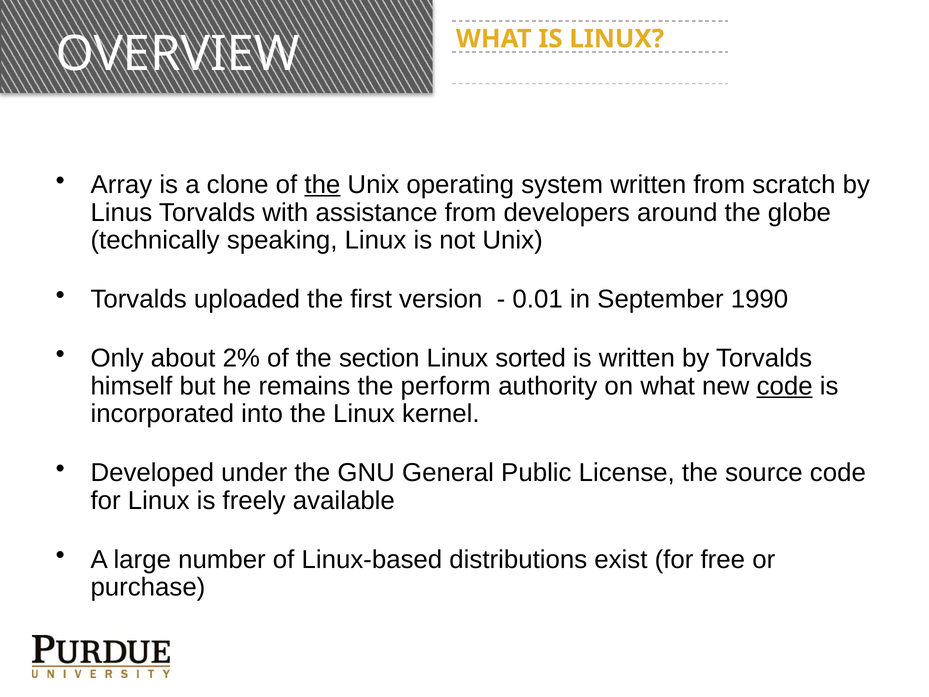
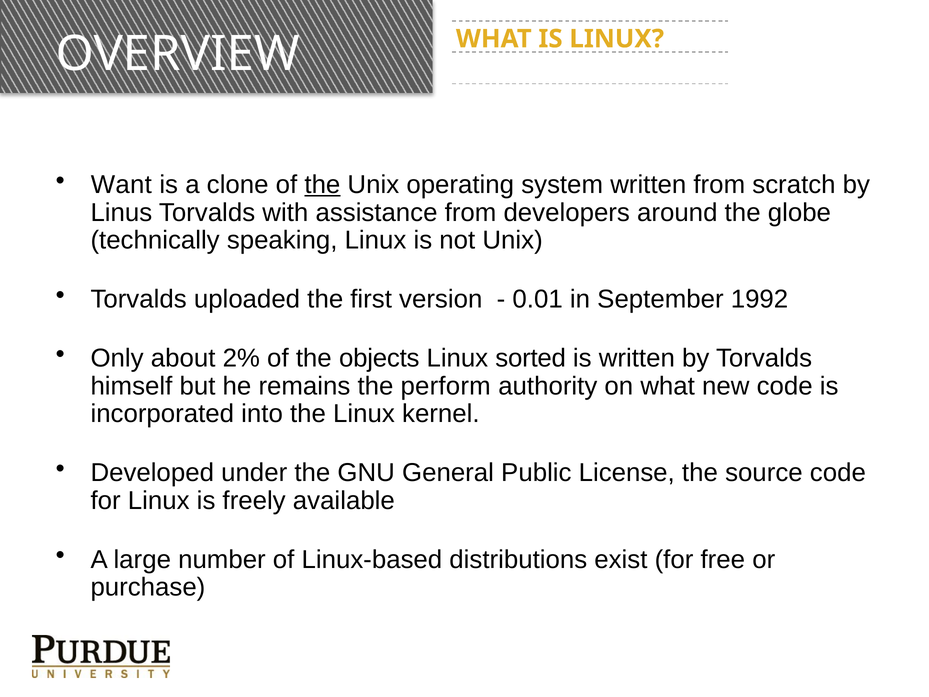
Array: Array -> Want (121, 185)
1990: 1990 -> 1992 (759, 299)
section: section -> objects (379, 358)
code underline: present -> none (785, 386)
